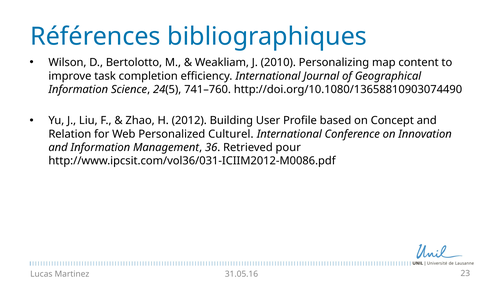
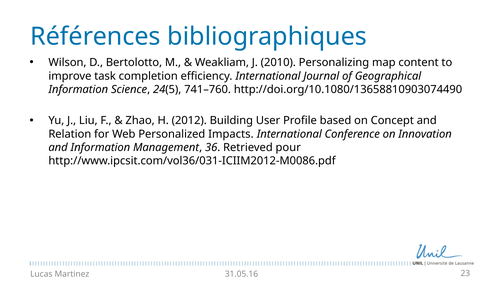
Culturel: Culturel -> Impacts (231, 134)
